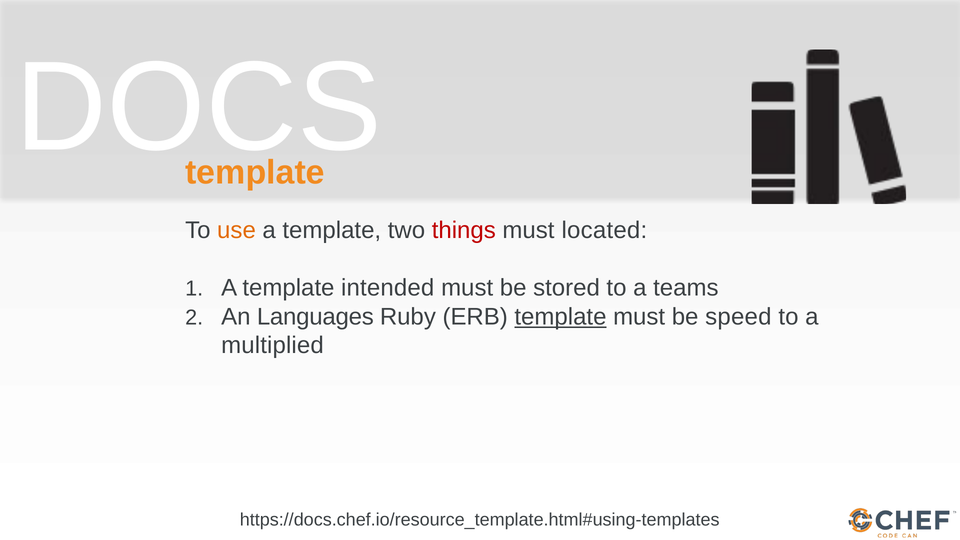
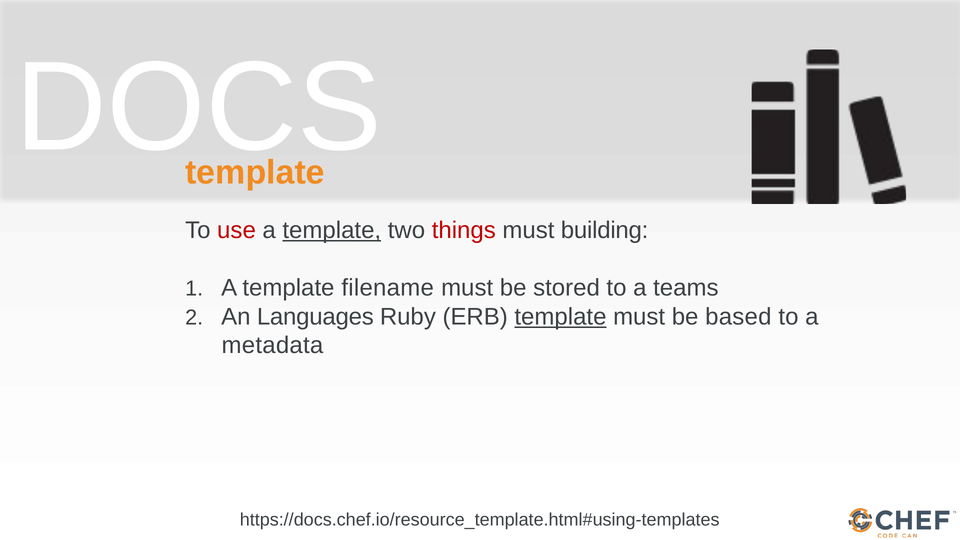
use colour: orange -> red (236, 230)
template underline: none -> present (332, 230)
located: located -> building (605, 230)
intended: intended -> filename (388, 288)
speed: speed -> based (738, 317)
multiplied: multiplied -> metadata (272, 346)
